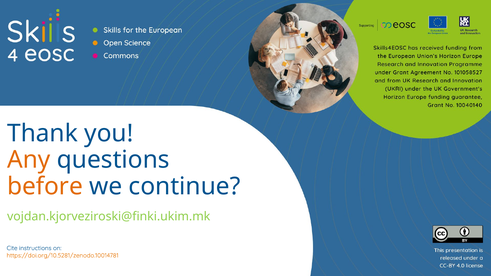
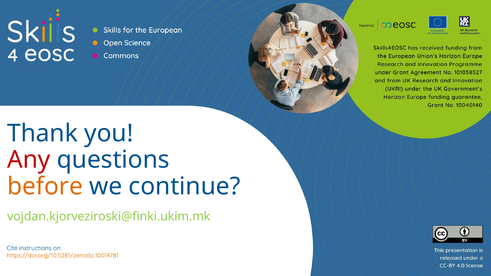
Any colour: orange -> red (29, 160)
